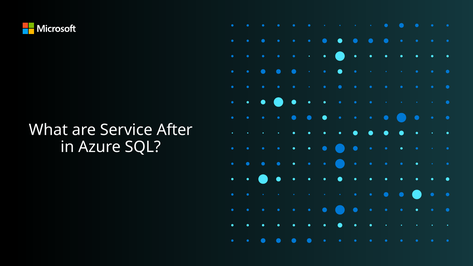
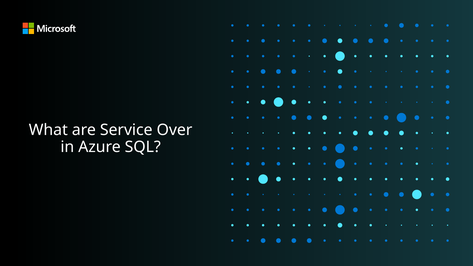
After: After -> Over (175, 130)
